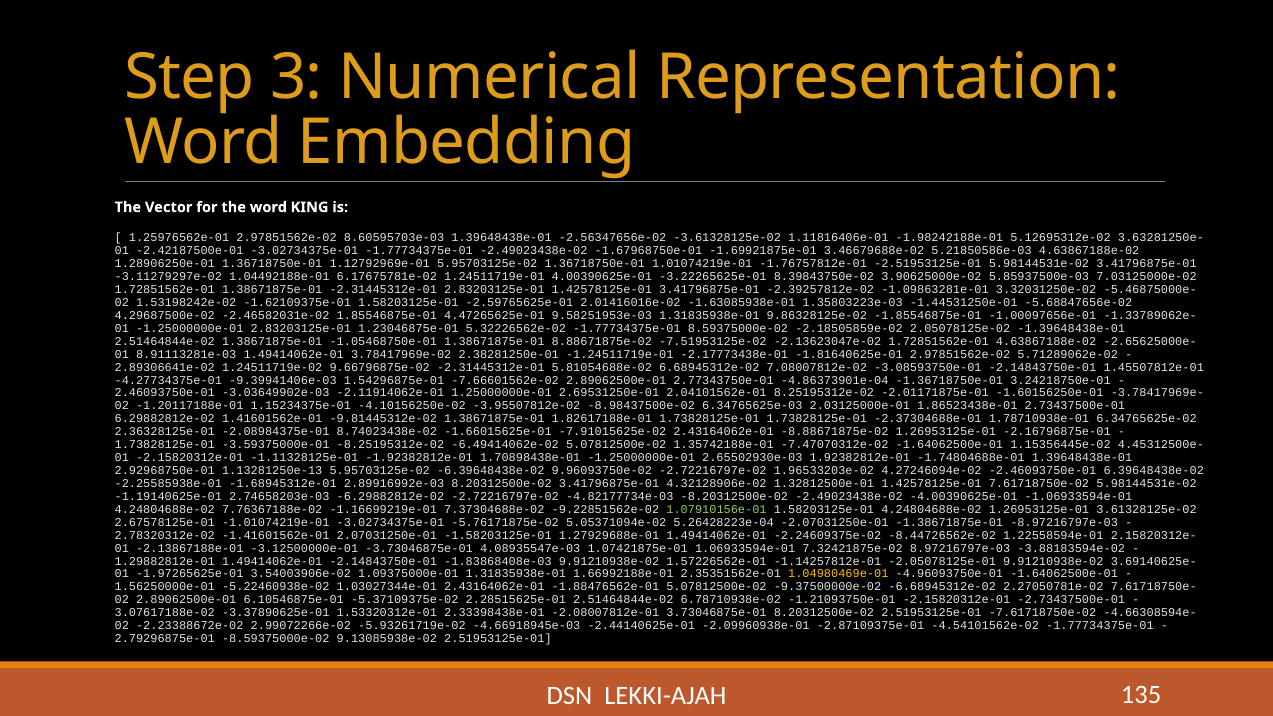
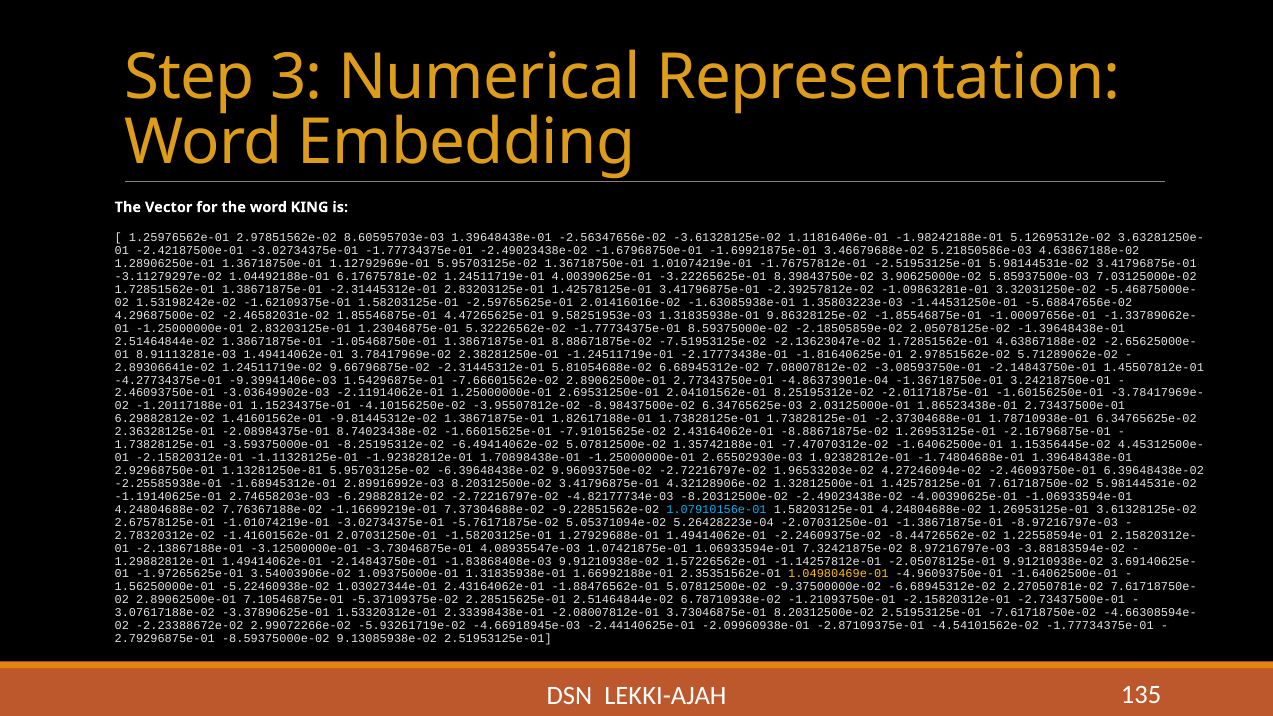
1.13281250e-13: 1.13281250e-13 -> 1.13281250e-81 (272, 471)
1.07910156e-01 colour: light green -> light blue (717, 509)
6.10546875e-01: 6.10546875e-01 -> 7.10546875e-01 (294, 600)
